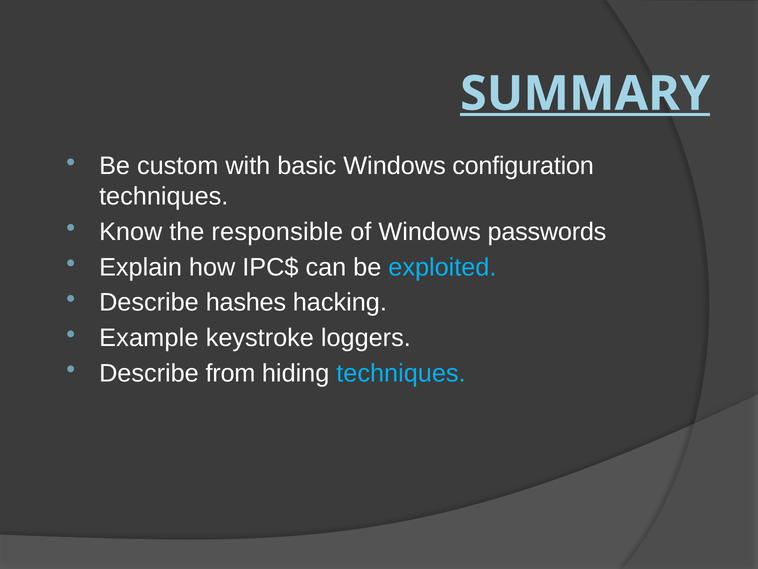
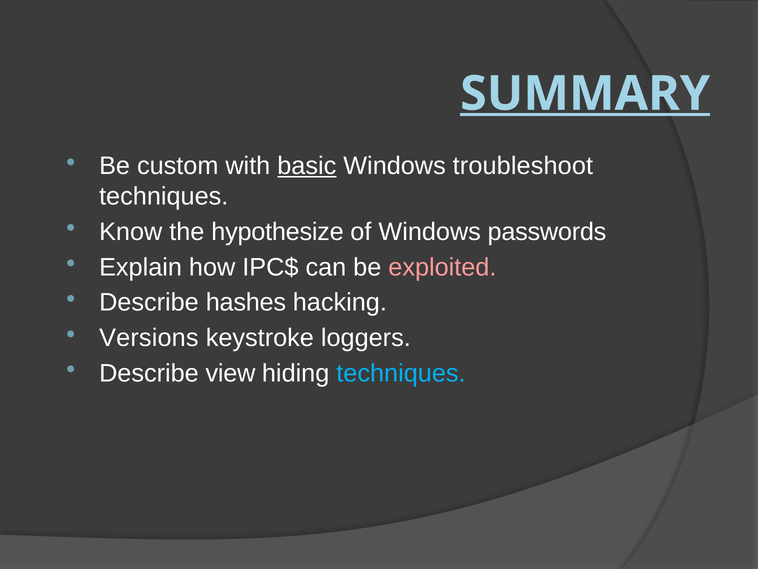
basic underline: none -> present (307, 166)
configuration: configuration -> troubleshoot (523, 166)
responsible: responsible -> hypothesize (278, 232)
exploited colour: light blue -> pink (442, 267)
Example: Example -> Versions (149, 338)
from: from -> view (230, 373)
